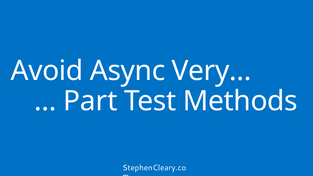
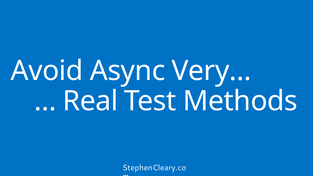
Part: Part -> Real (90, 101)
